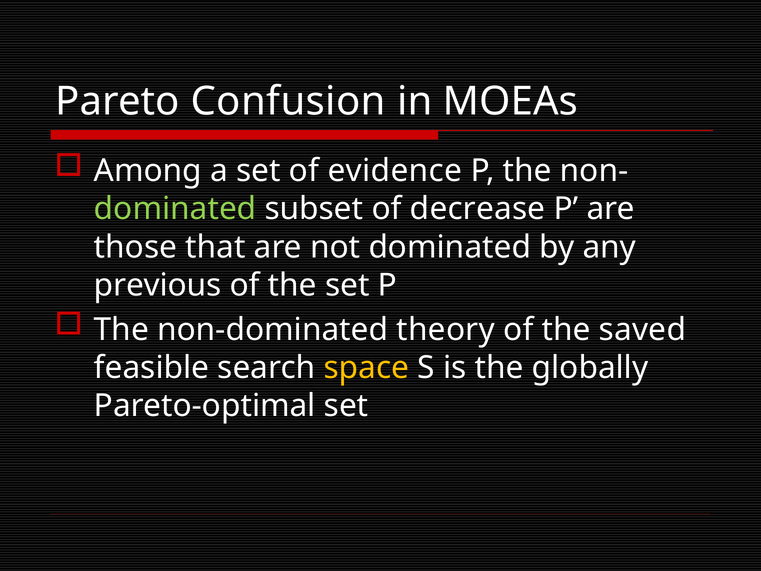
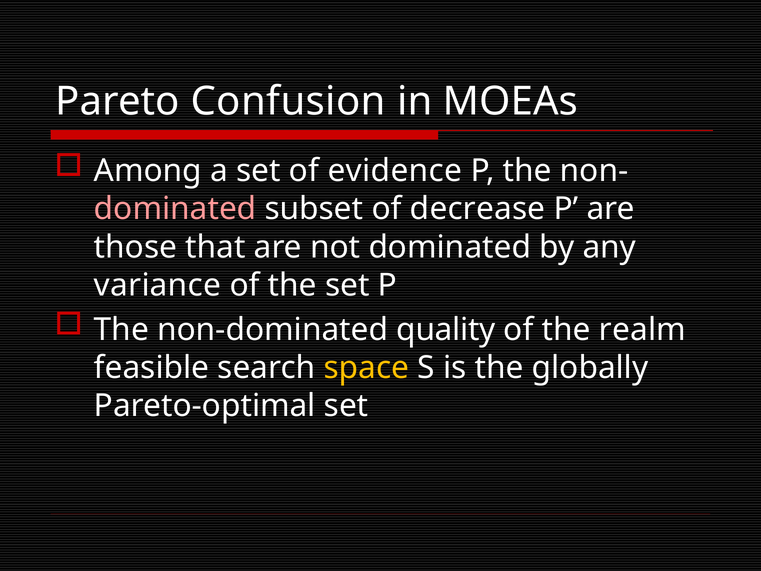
dominated colour: light green -> pink (175, 209)
previous: previous -> variance (158, 285)
theory: theory -> quality (446, 329)
saved: saved -> realm (642, 329)
